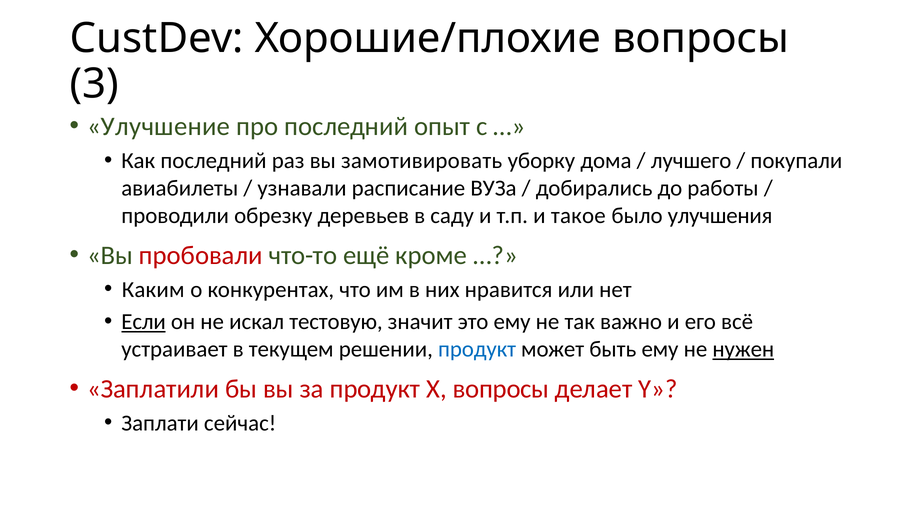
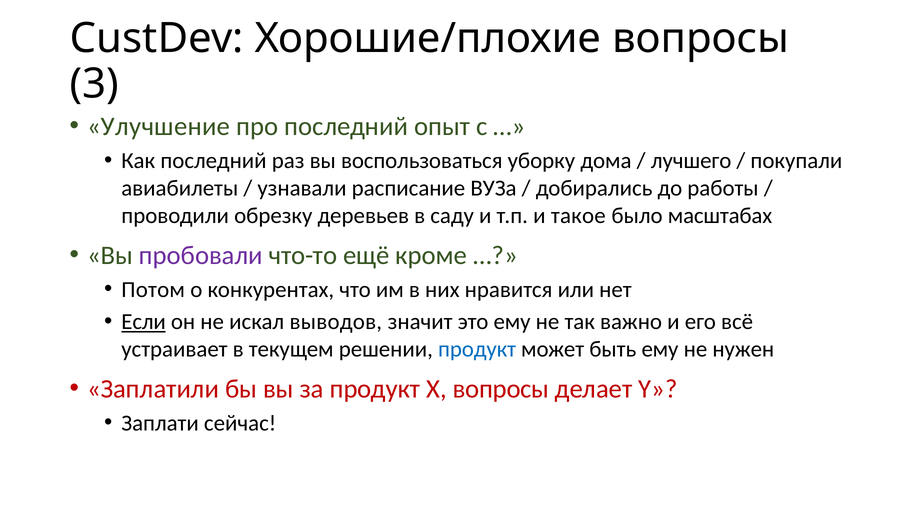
замотивировать: замотивировать -> воспользоваться (422, 161)
улучшения: улучшения -> масштабах (720, 216)
пробовали colour: red -> purple (201, 255)
Каким: Каким -> Потом (153, 290)
тестовую: тестовую -> выводов (336, 322)
нужен underline: present -> none (743, 349)
